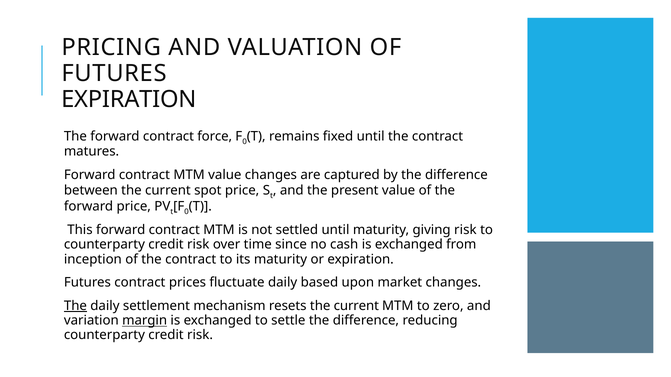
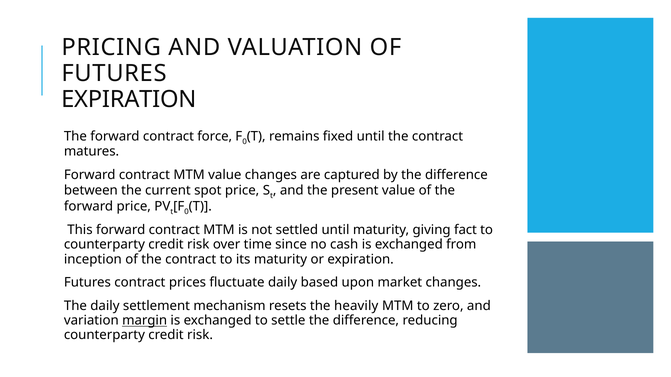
giving risk: risk -> fact (465, 230)
The underline: present -> none (75, 306)
resets the current: current -> heavily (356, 306)
